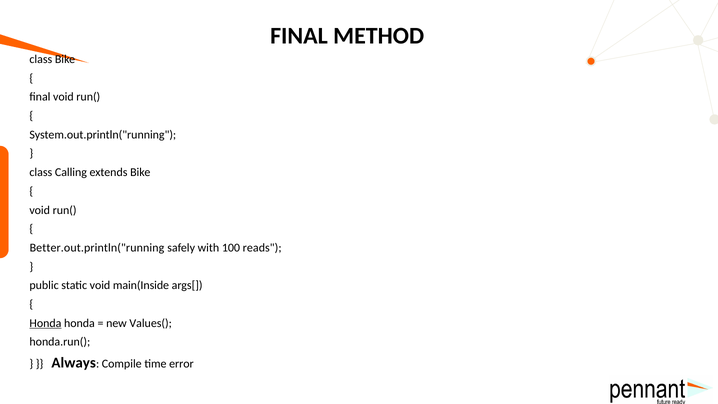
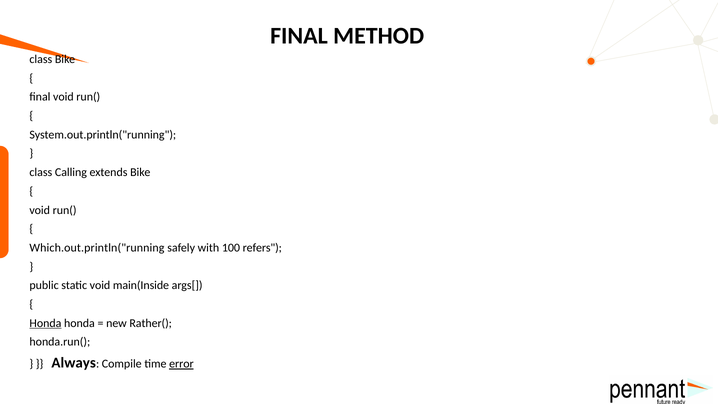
Better.out.println("running: Better.out.println("running -> Which.out.println("running (97, 248)
reads: reads -> refers (262, 248)
Values(: Values( -> Rather( (151, 323)
error underline: none -> present (181, 364)
